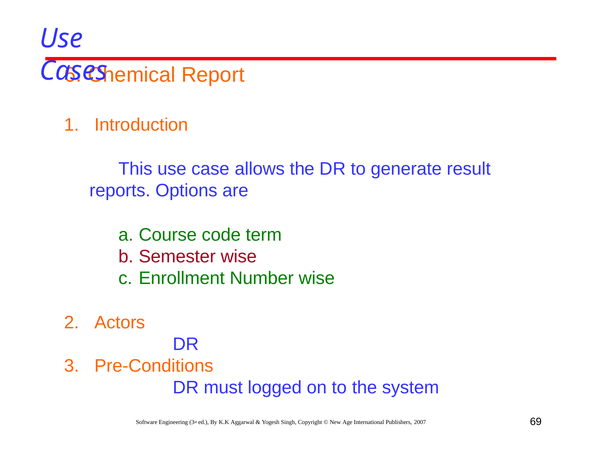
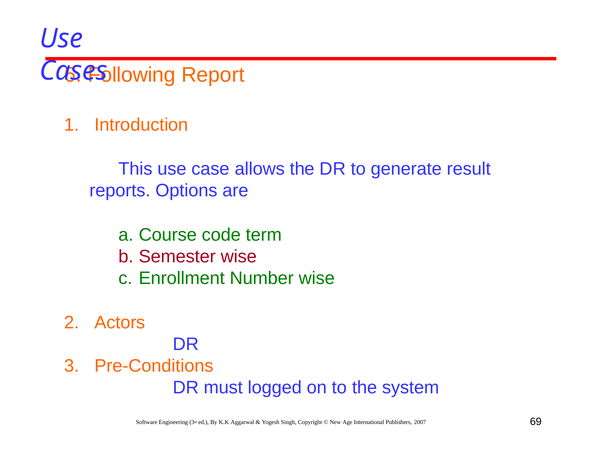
Chemical: Chemical -> Following (132, 75)
